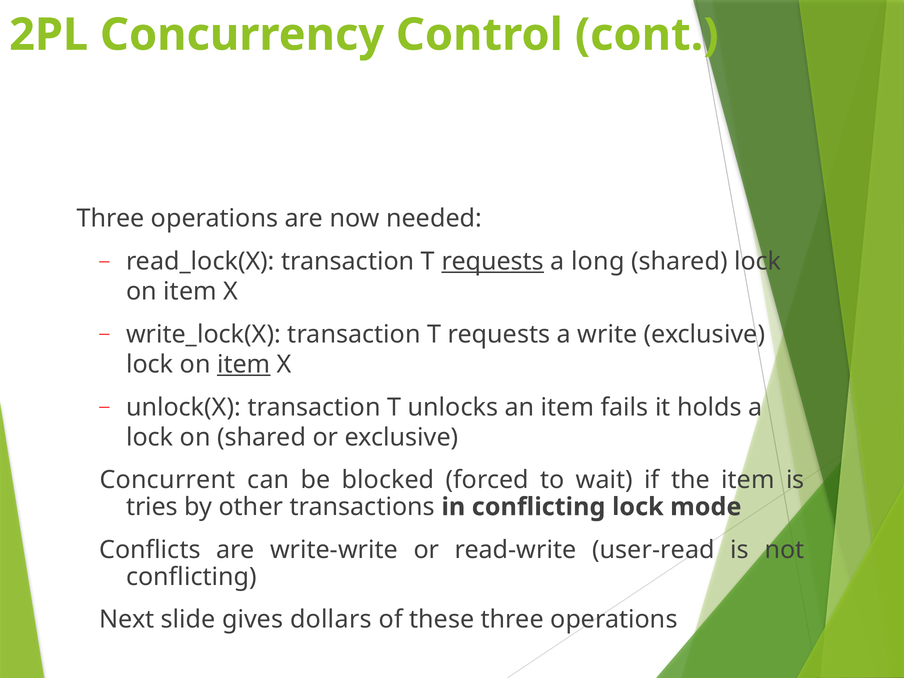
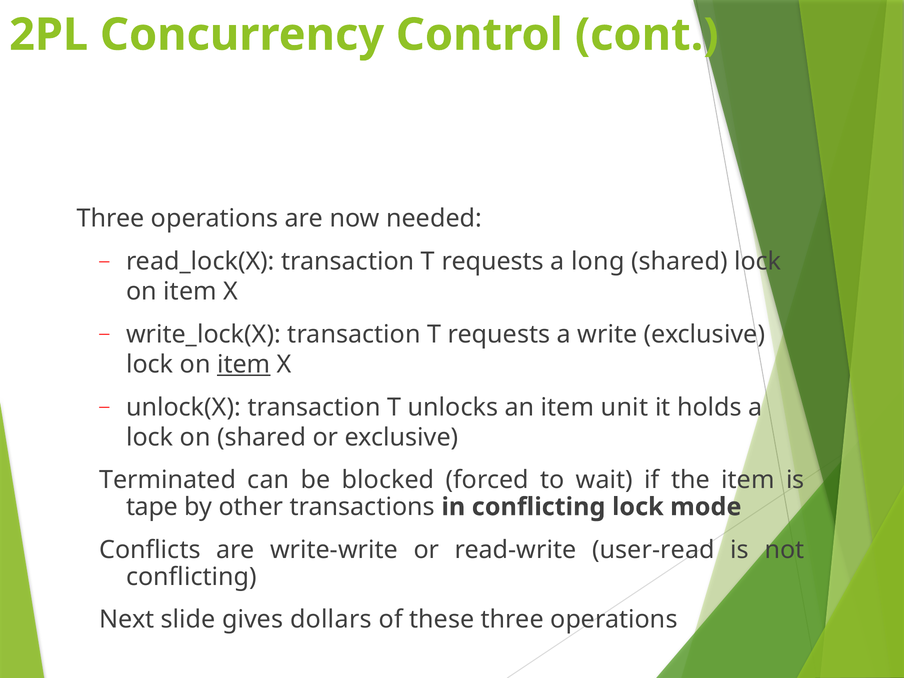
requests underline: present -> none (493, 262)
fails: fails -> unit (624, 407)
Concurrent: Concurrent -> Terminated (168, 480)
tries: tries -> tape (152, 507)
